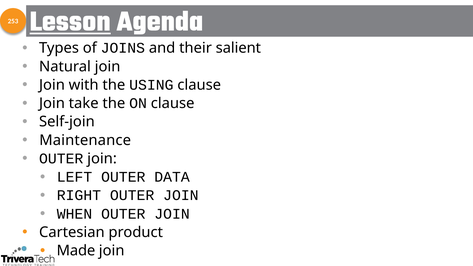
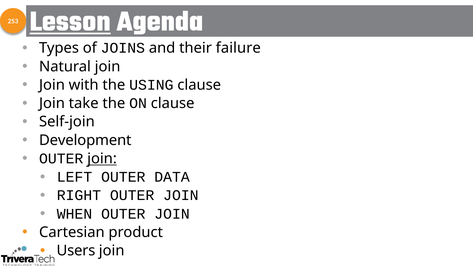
salient: salient -> failure (238, 48)
Maintenance: Maintenance -> Development (85, 140)
join underline: none -> present (102, 159)
Made: Made -> Users (76, 251)
